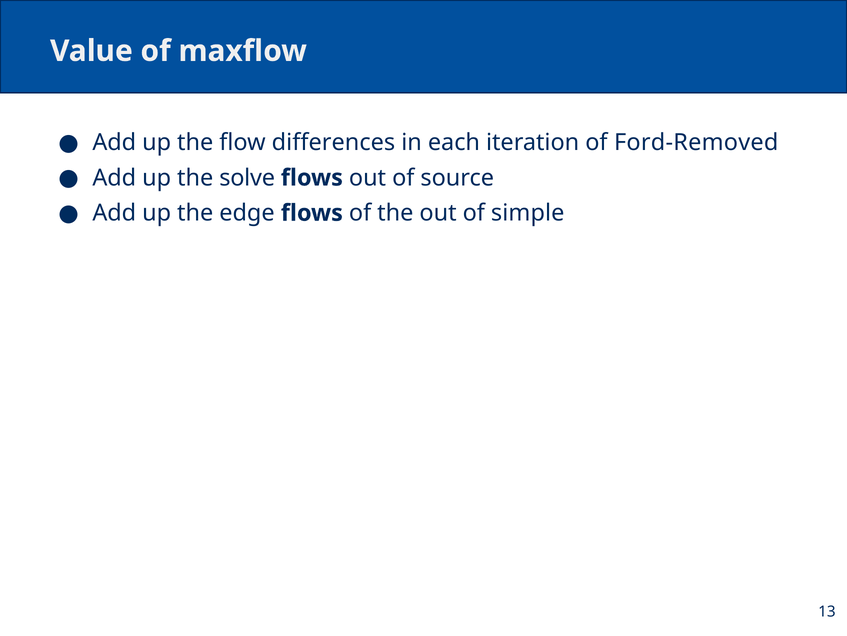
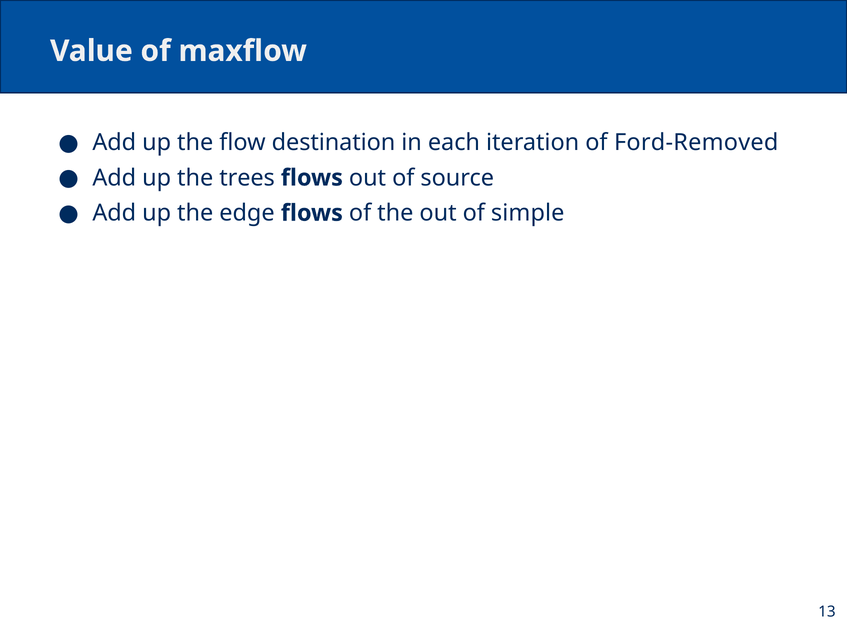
differences: differences -> destination (334, 143)
solve: solve -> trees (247, 178)
